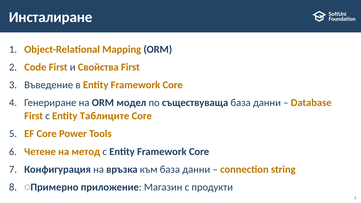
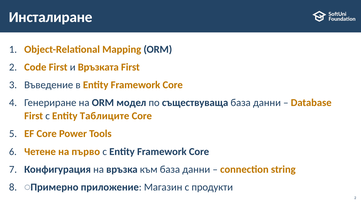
Свойства: Свойства -> Връзката (98, 67)
метод: метод -> първо (86, 152)
